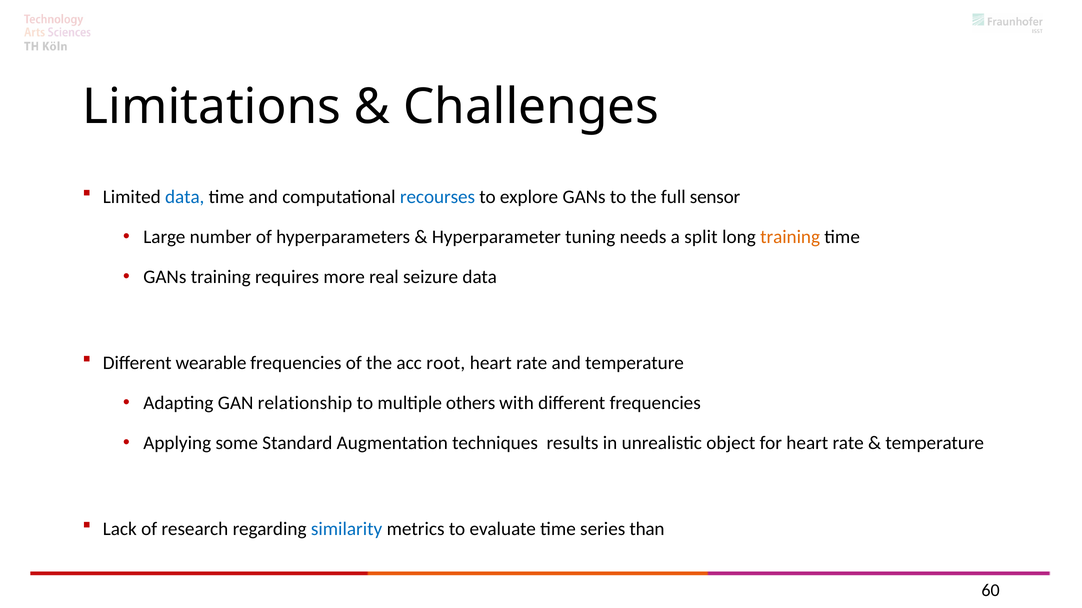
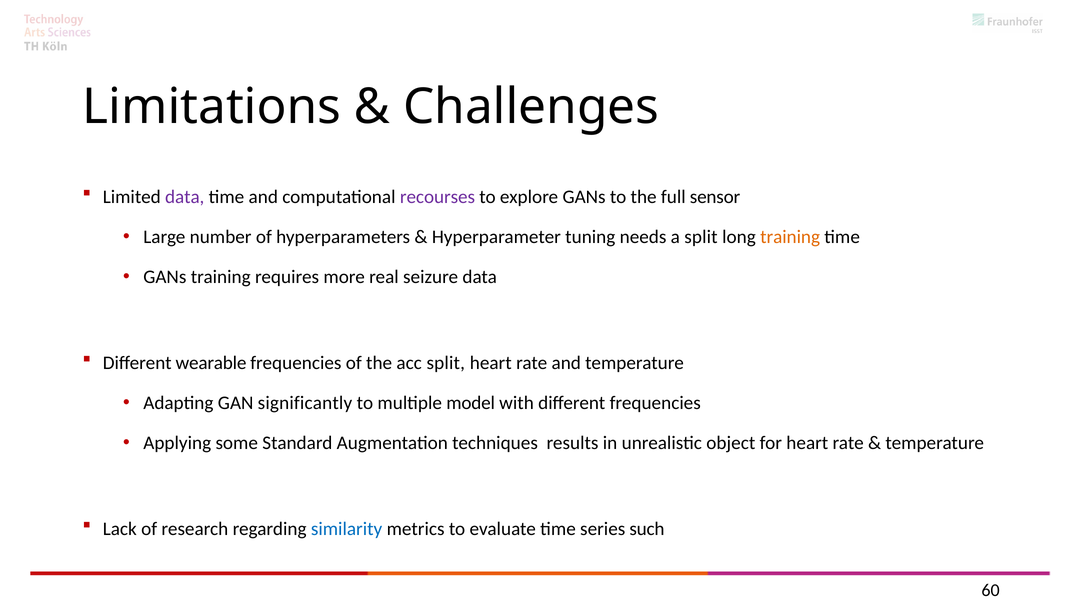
data colour: blue -> purple (185, 197)
recourses colour: blue -> purple (437, 197)
acc root: root -> split (446, 363)
relationship: relationship -> significantly (305, 403)
others: others -> model (471, 403)
than: than -> such (647, 529)
